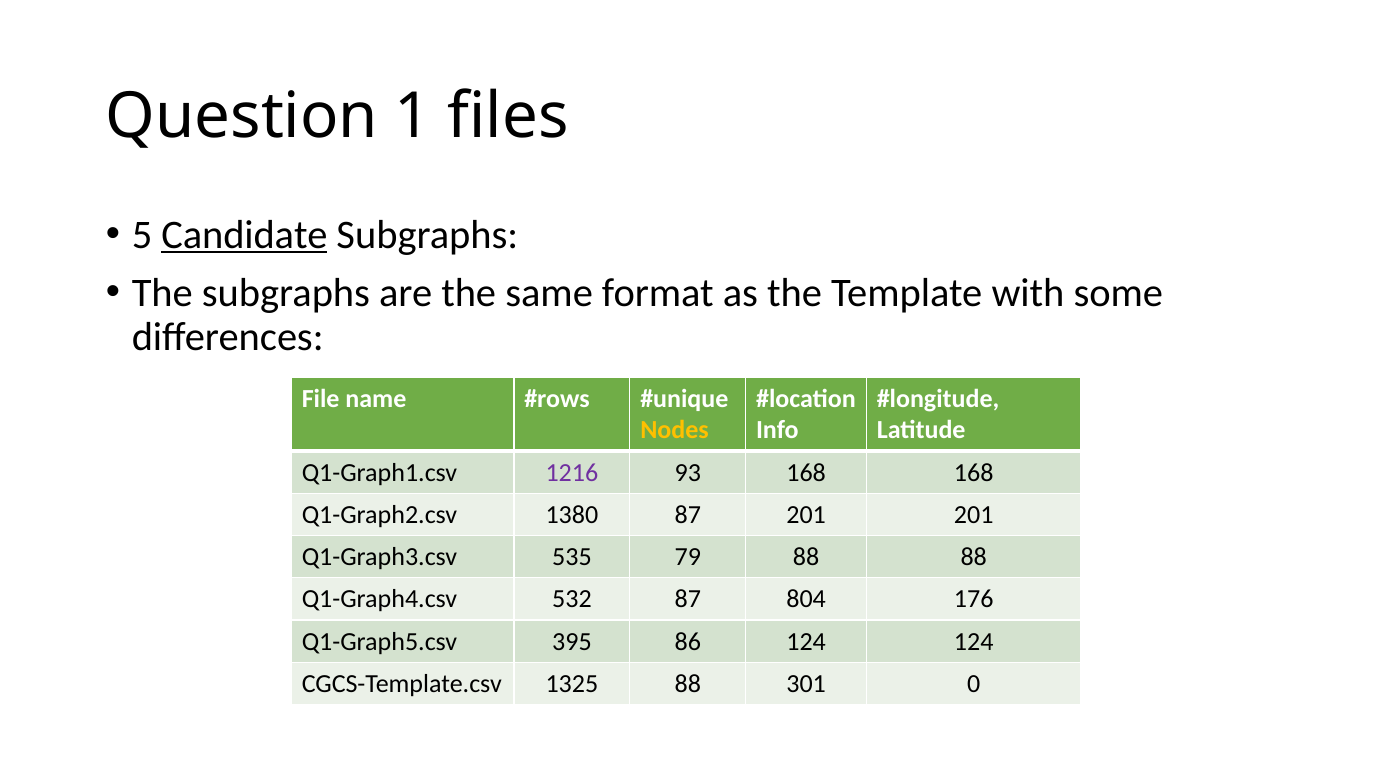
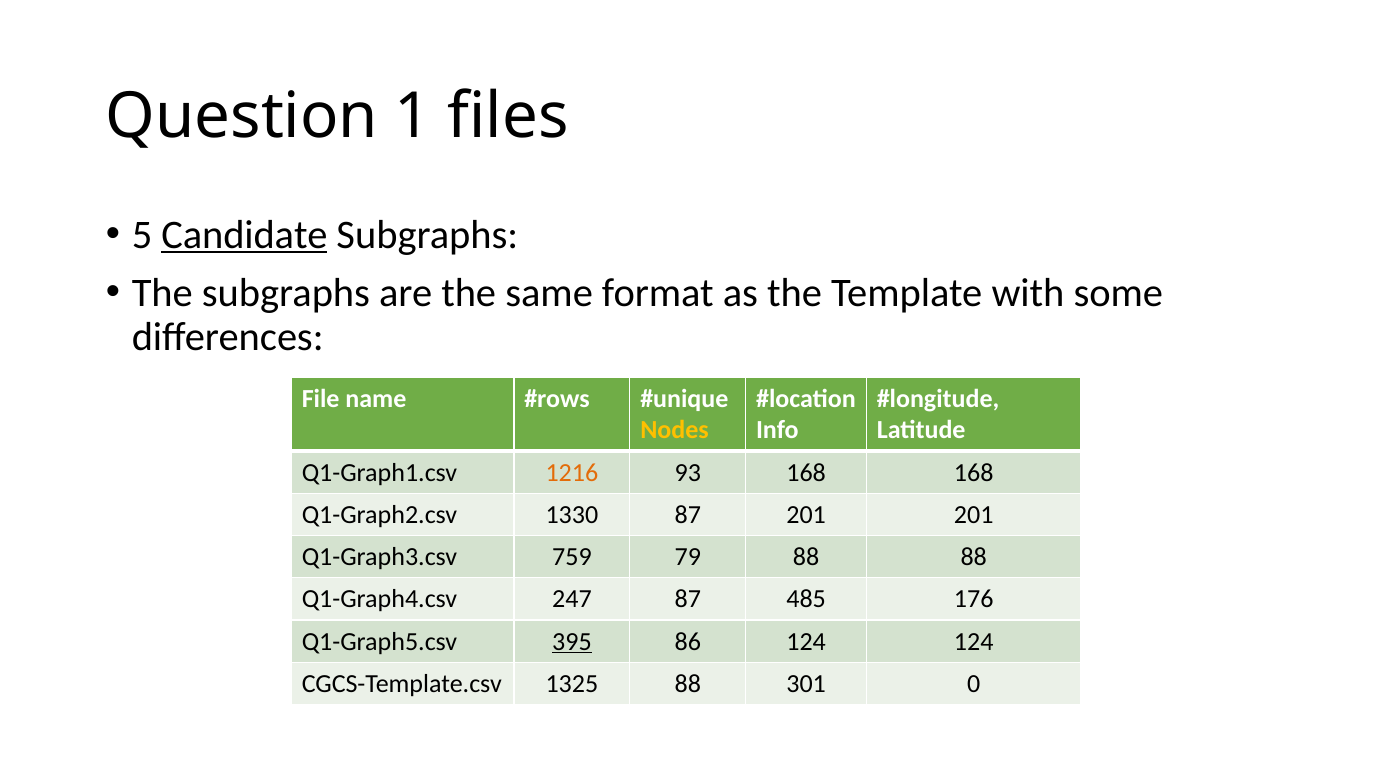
1216 colour: purple -> orange (572, 472)
1380: 1380 -> 1330 (572, 515)
535: 535 -> 759 (572, 557)
532: 532 -> 247 (572, 599)
804: 804 -> 485 (806, 599)
395 underline: none -> present (572, 641)
